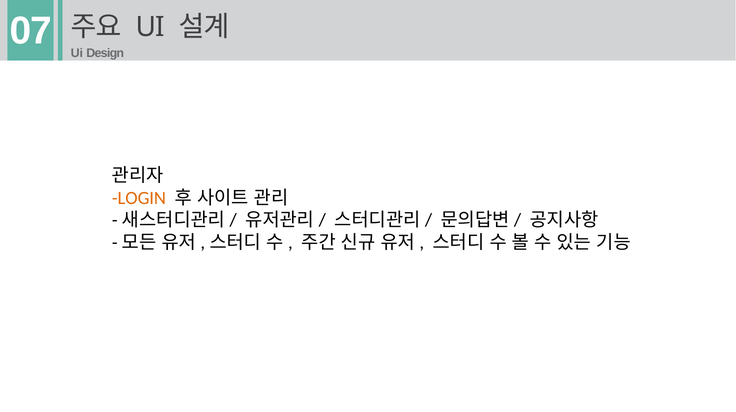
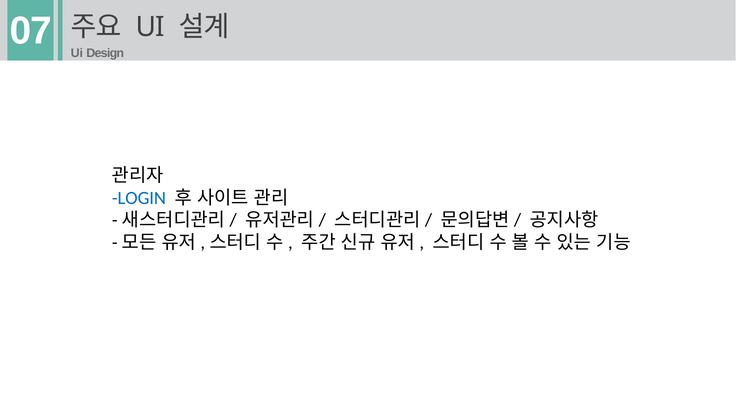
LOGIN colour: orange -> blue (139, 198)
